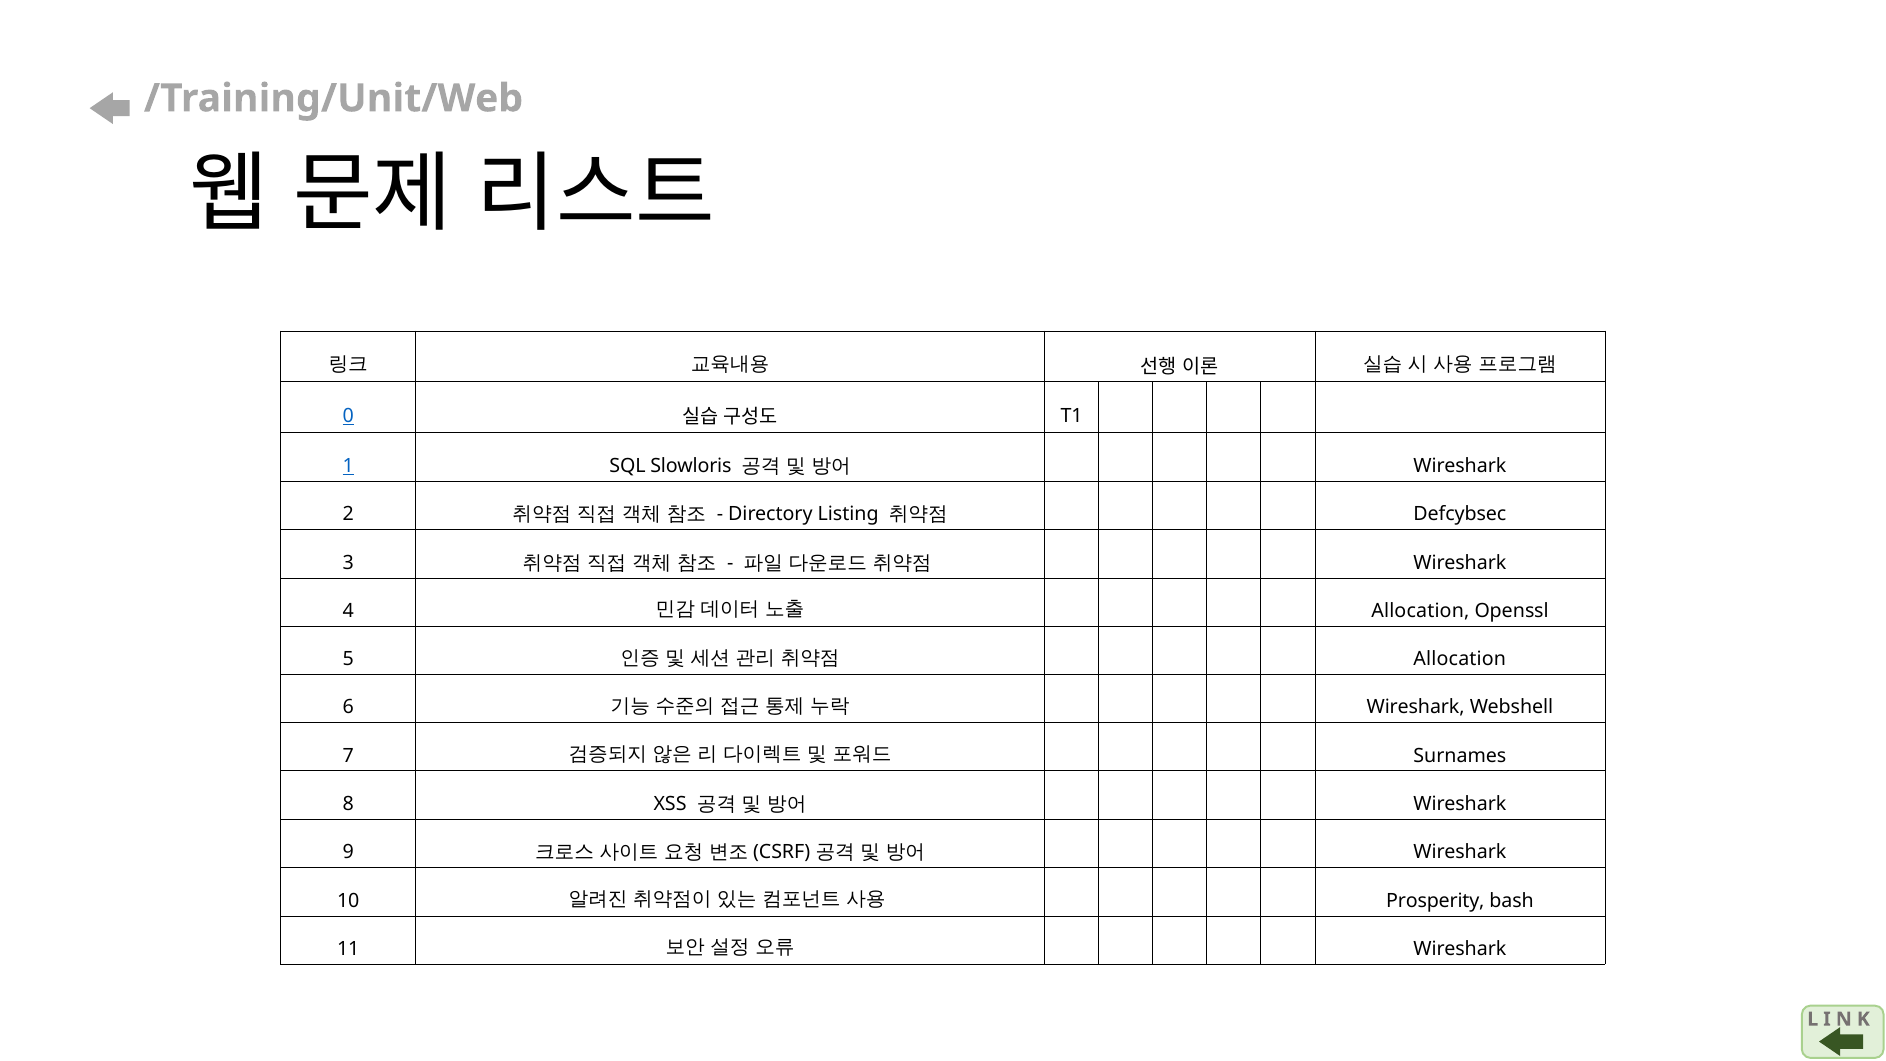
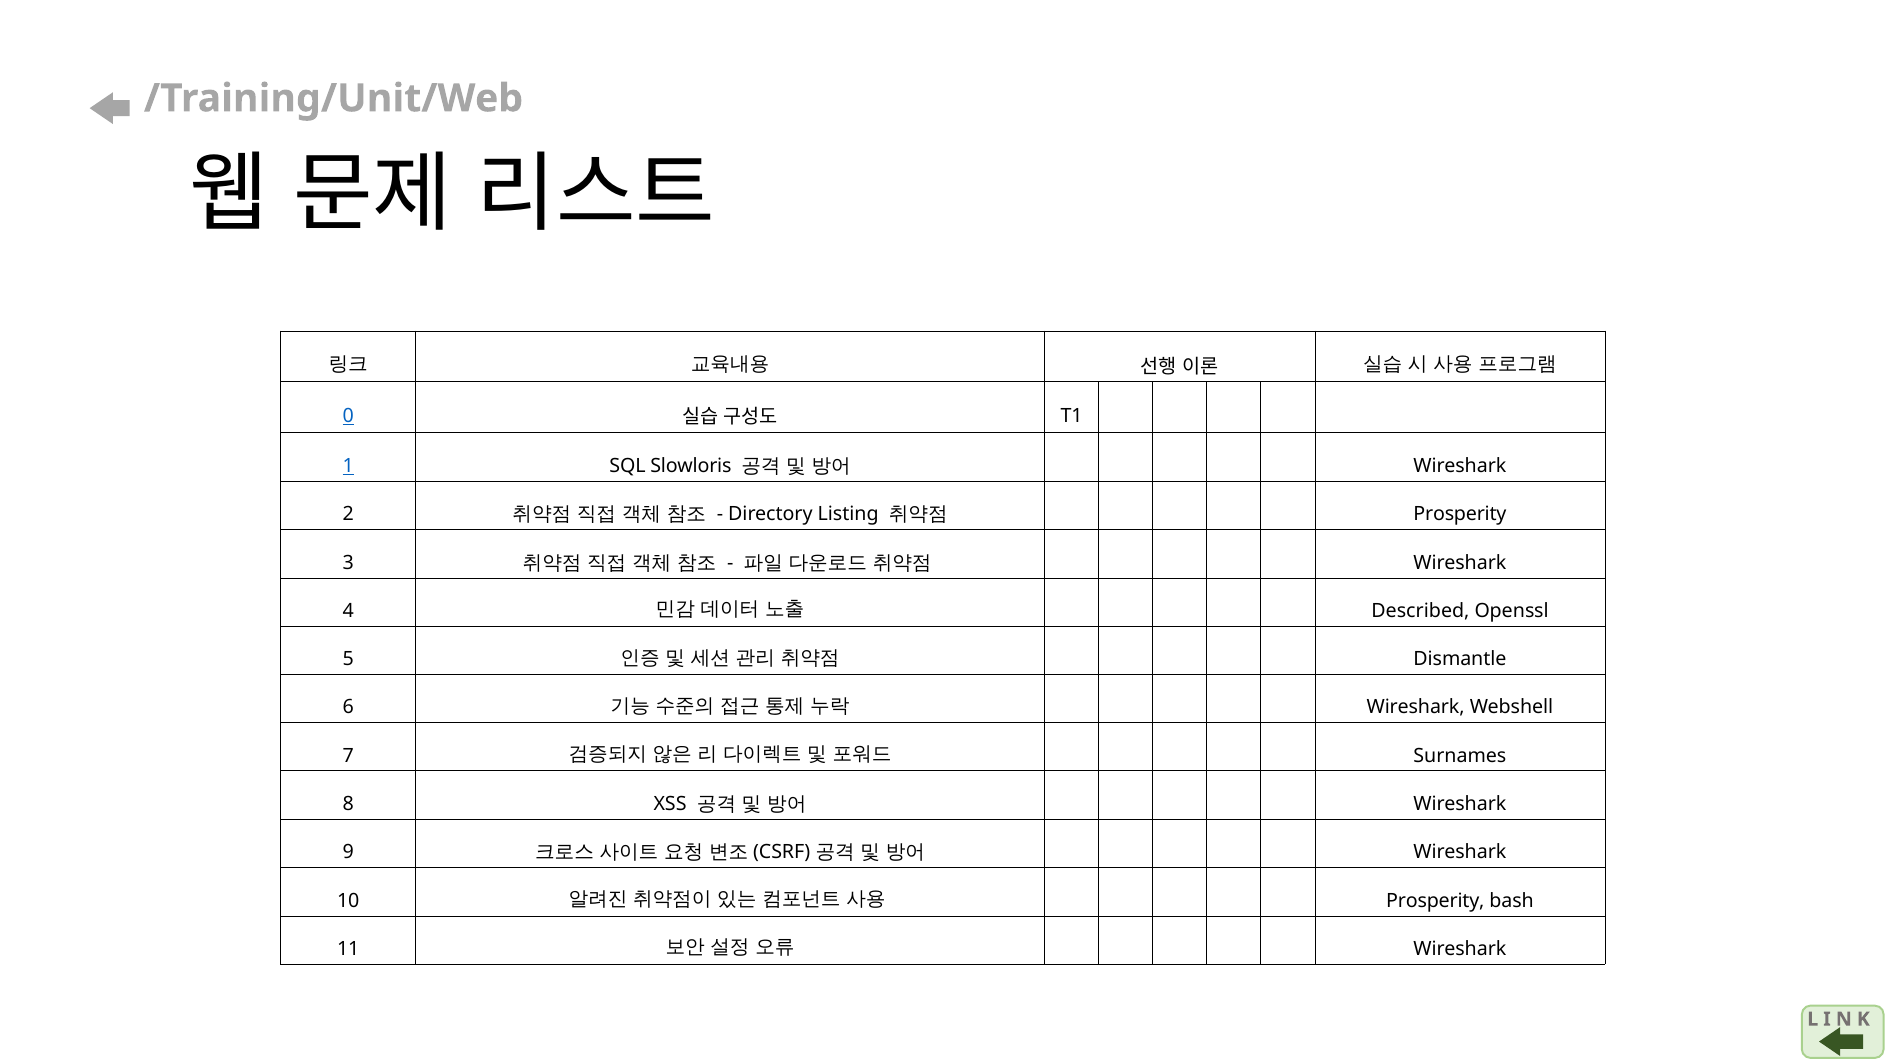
Defcybsec: Defcybsec -> Prosperity (1460, 514)
Allocation: Allocation -> Described (1420, 611)
Allocation: Allocation -> Dismantle (1460, 659)
